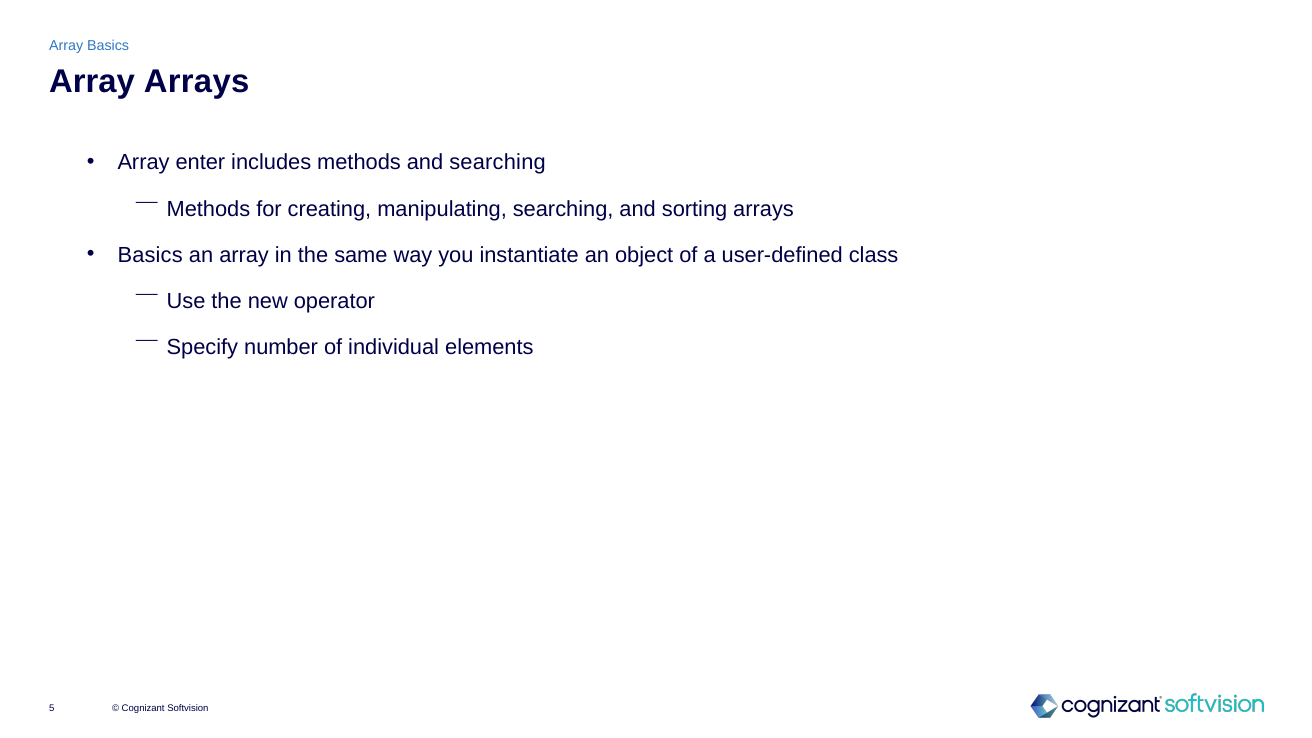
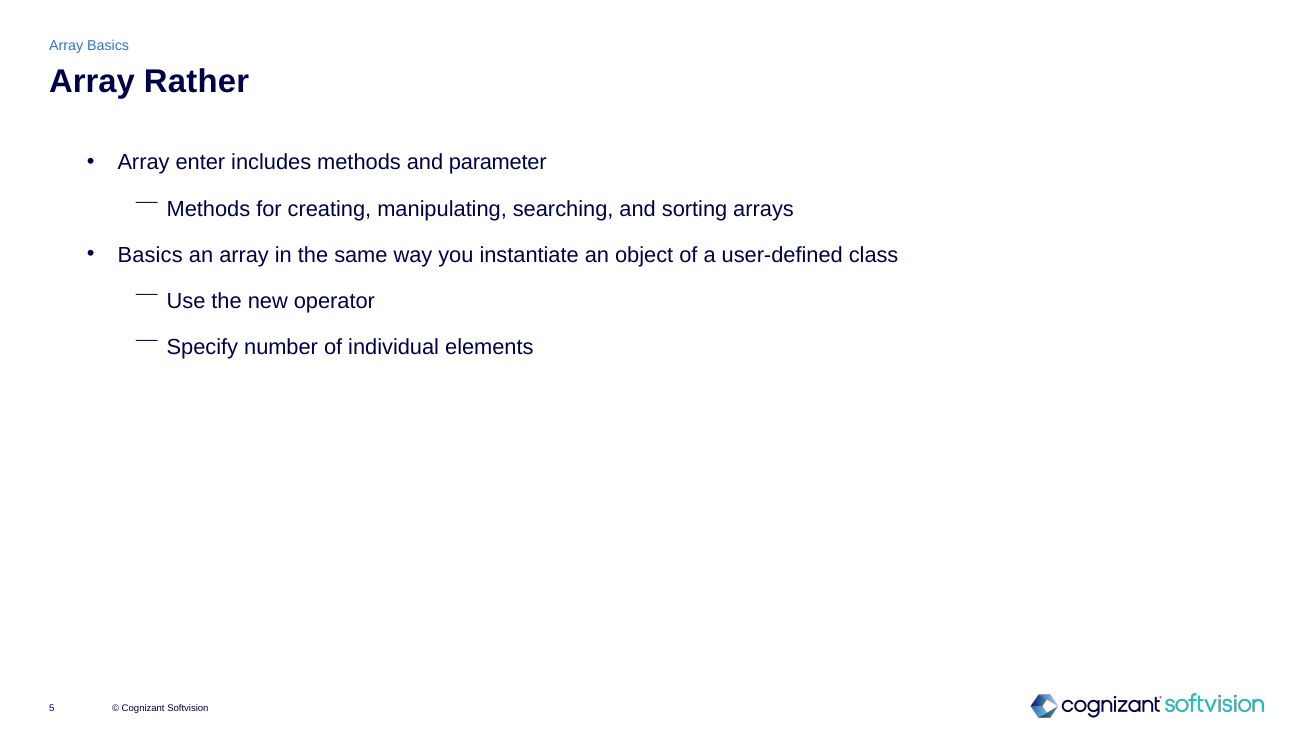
Array Arrays: Arrays -> Rather (197, 82)
and searching: searching -> parameter (498, 163)
